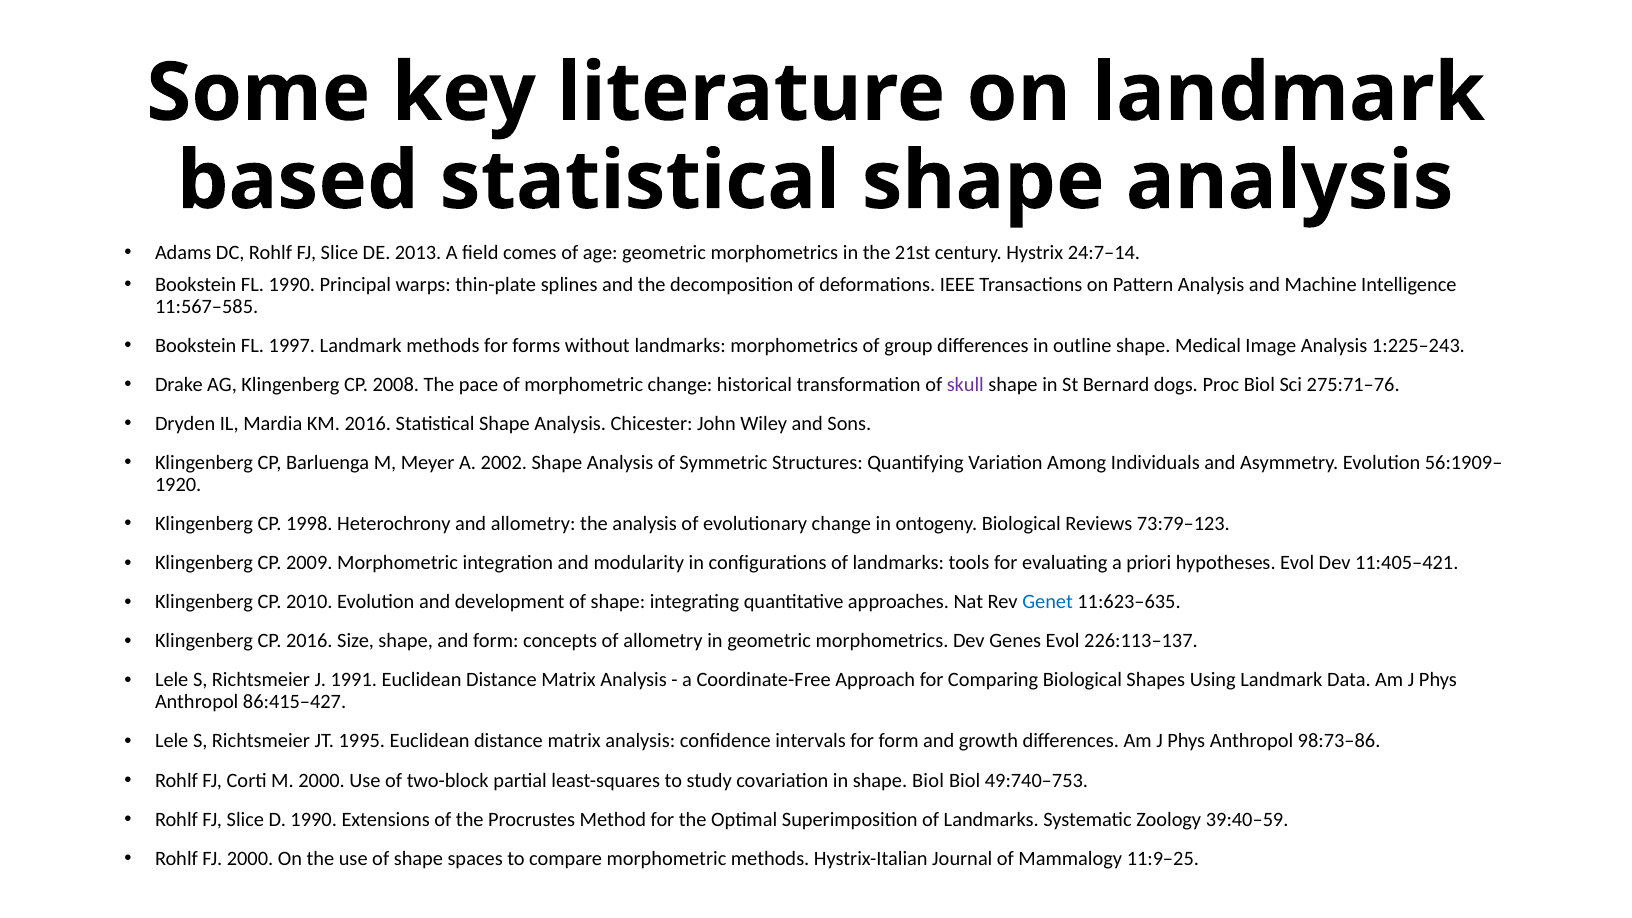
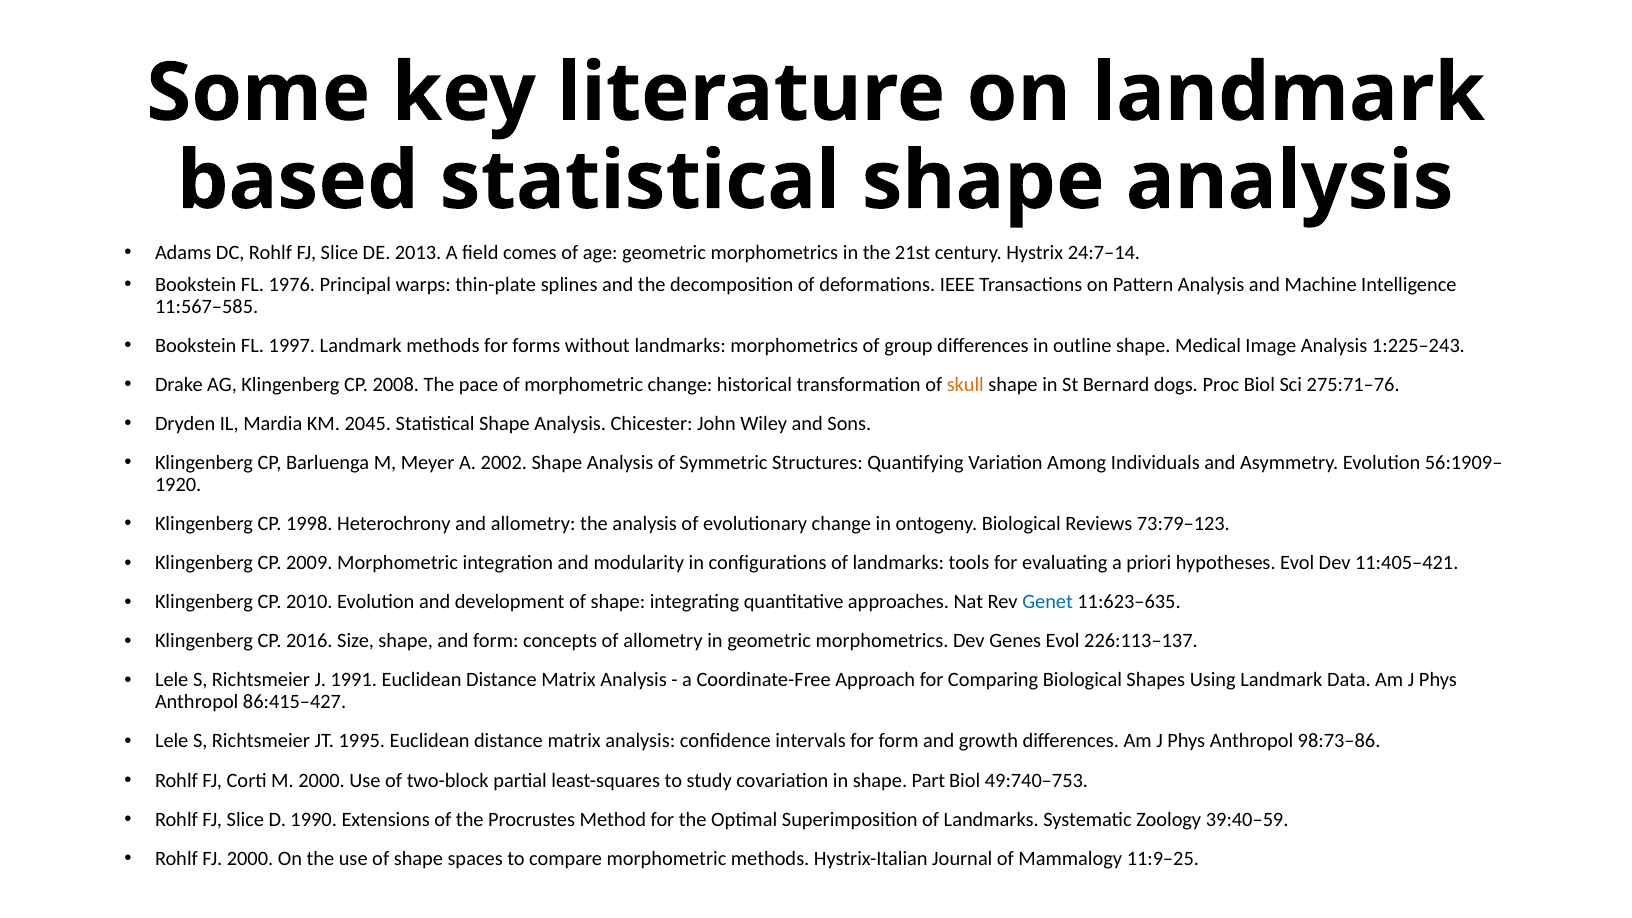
FL 1990: 1990 -> 1976 (292, 285)
skull colour: purple -> orange (965, 385)
KM 2016: 2016 -> 2045 (368, 424)
shape Biol: Biol -> Part (928, 780)
